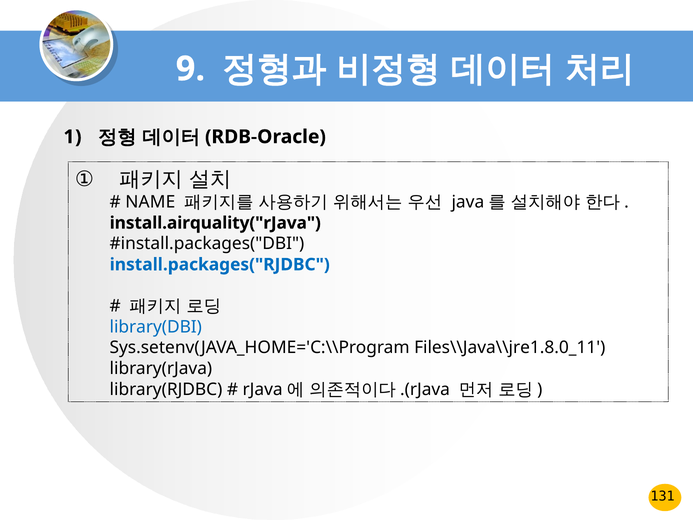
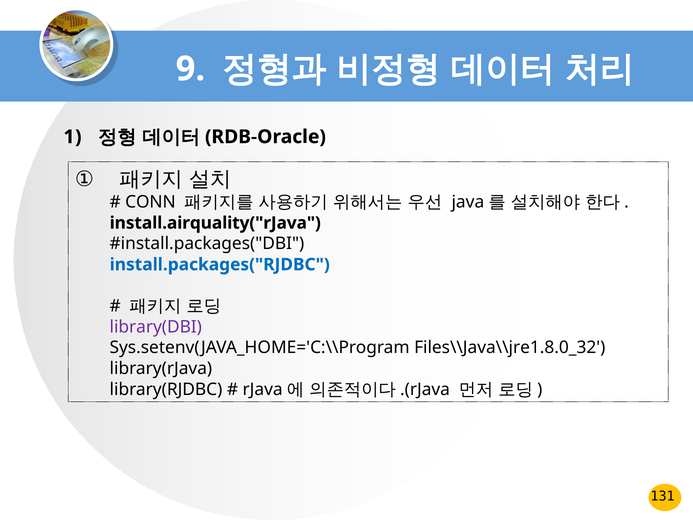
NAME: NAME -> CONN (150, 202)
library(DBI colour: blue -> purple (156, 327)
Files\\Java\\jre1.8.0_11: Files\\Java\\jre1.8.0_11 -> Files\\Java\\jre1.8.0_32 (510, 348)
